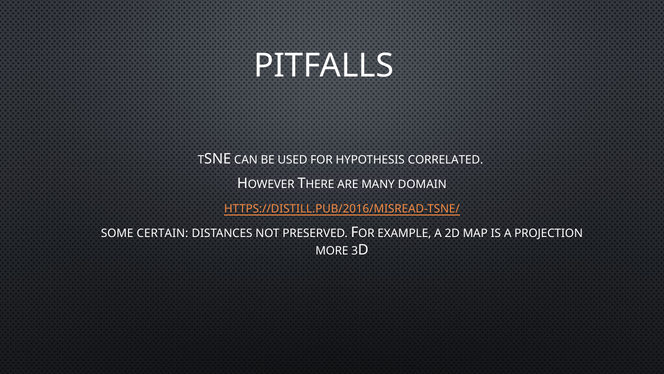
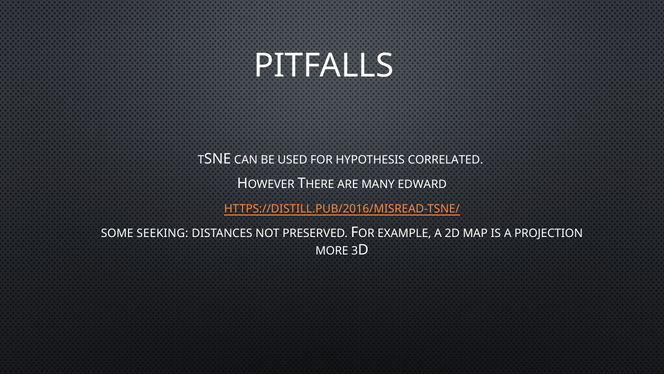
DOMAIN: DOMAIN -> EDWARD (422, 184)
CERTAIN: CERTAIN -> SEEKING (162, 233)
